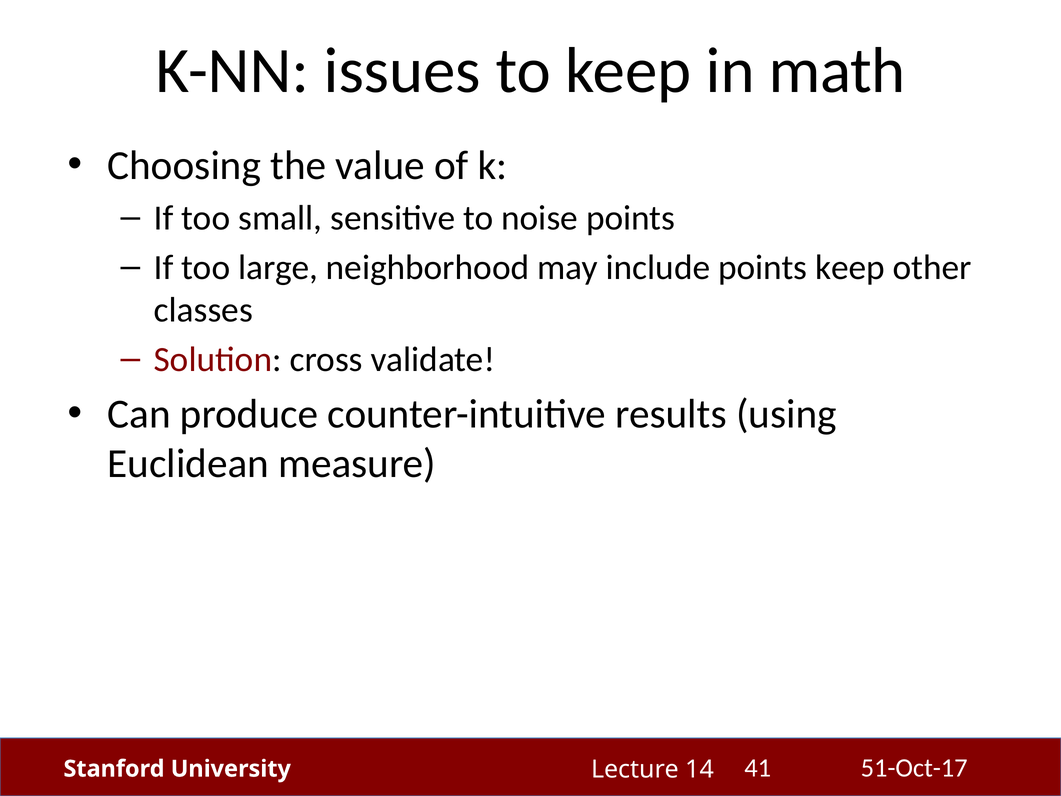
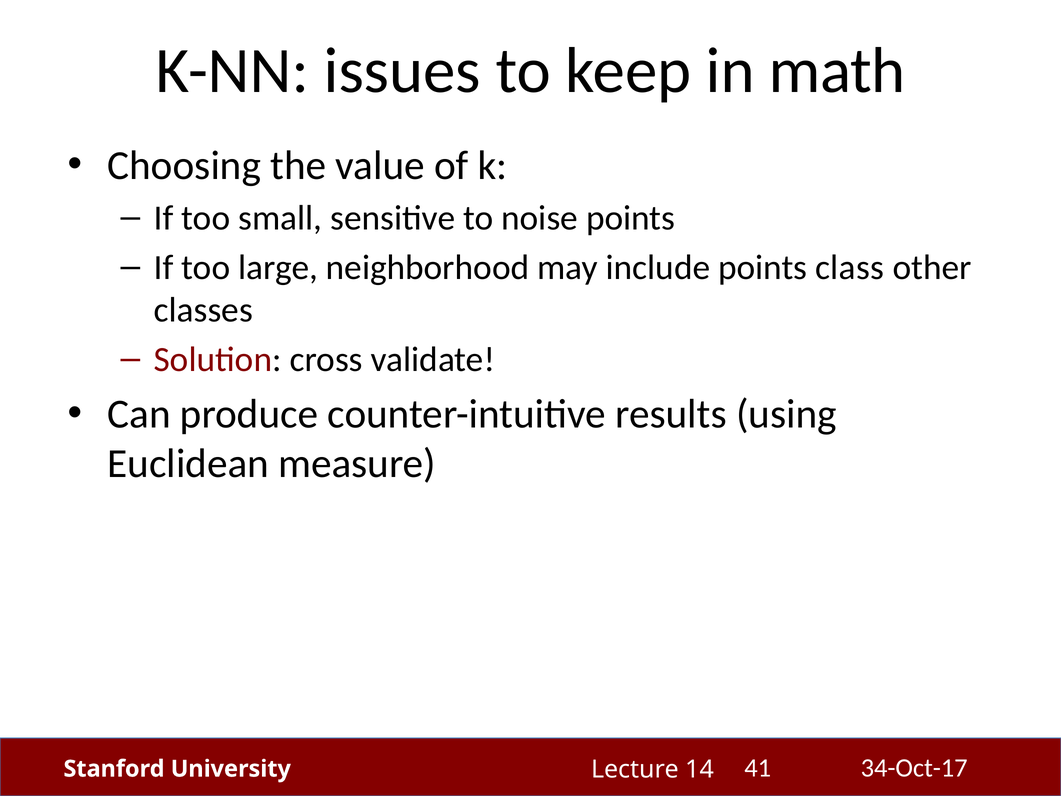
points keep: keep -> class (850, 268)
51-Oct-17: 51-Oct-17 -> 34-Oct-17 (914, 768)
